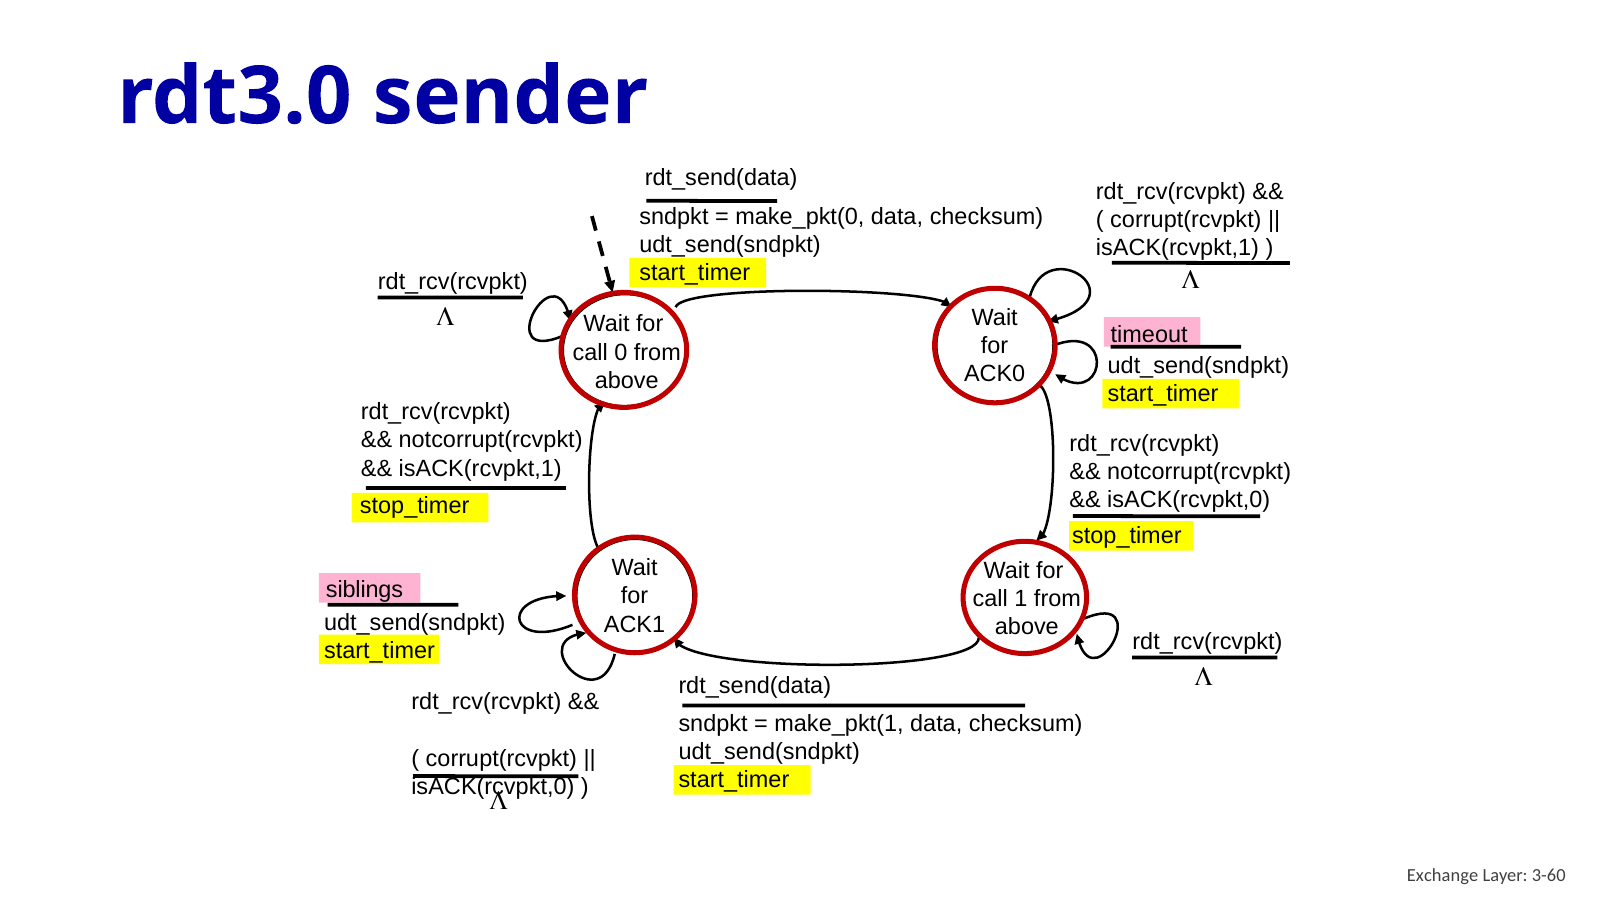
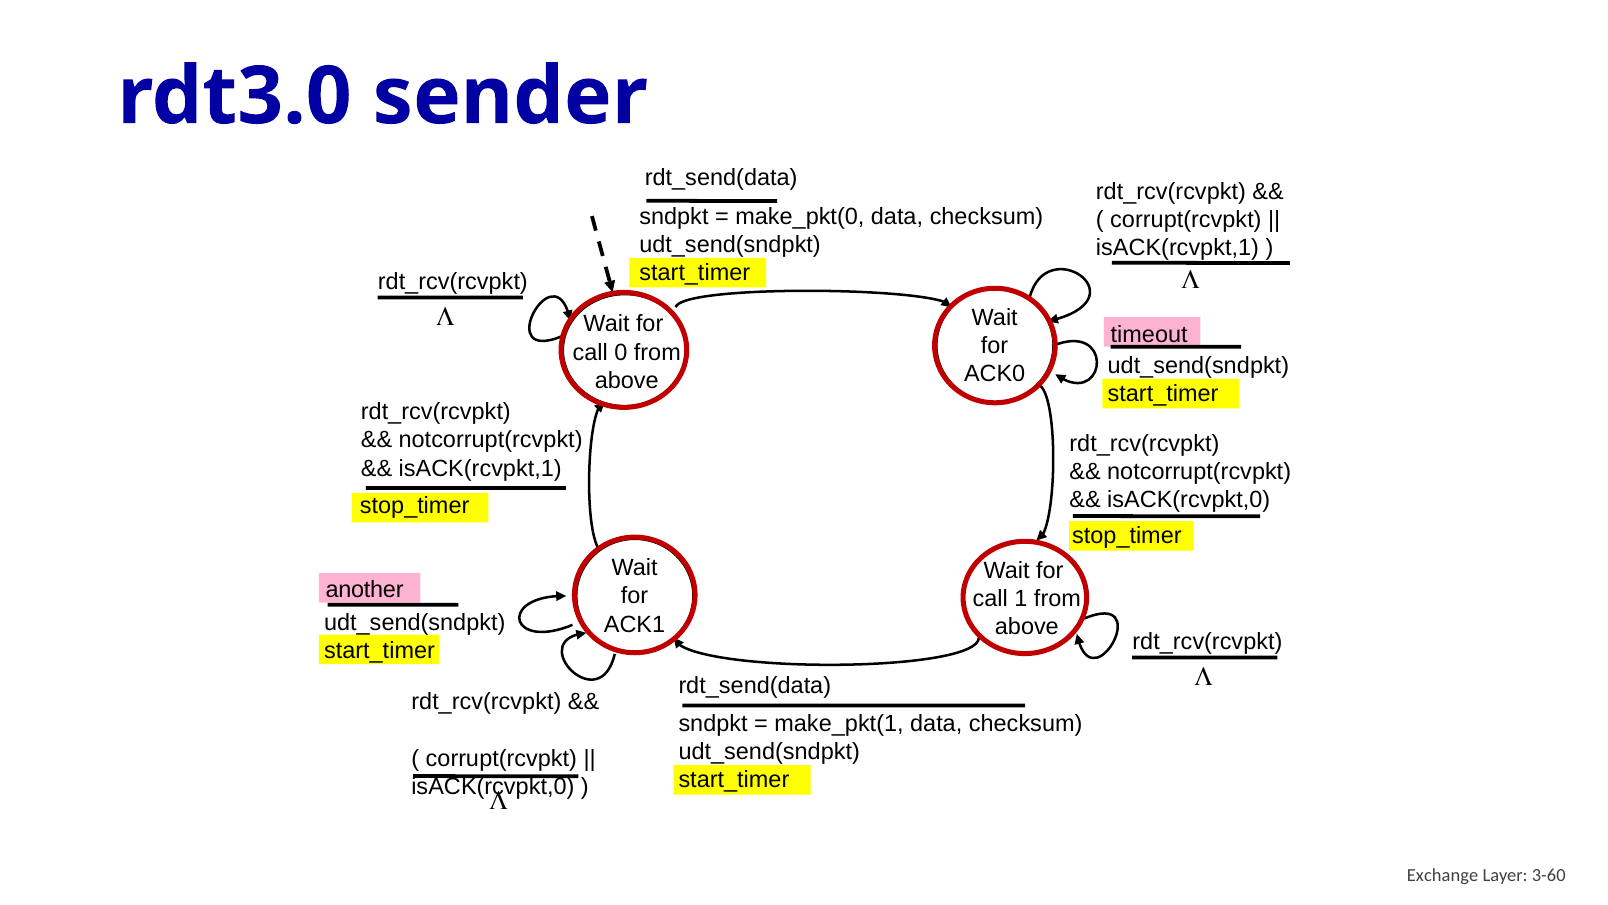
siblings: siblings -> another (365, 590)
